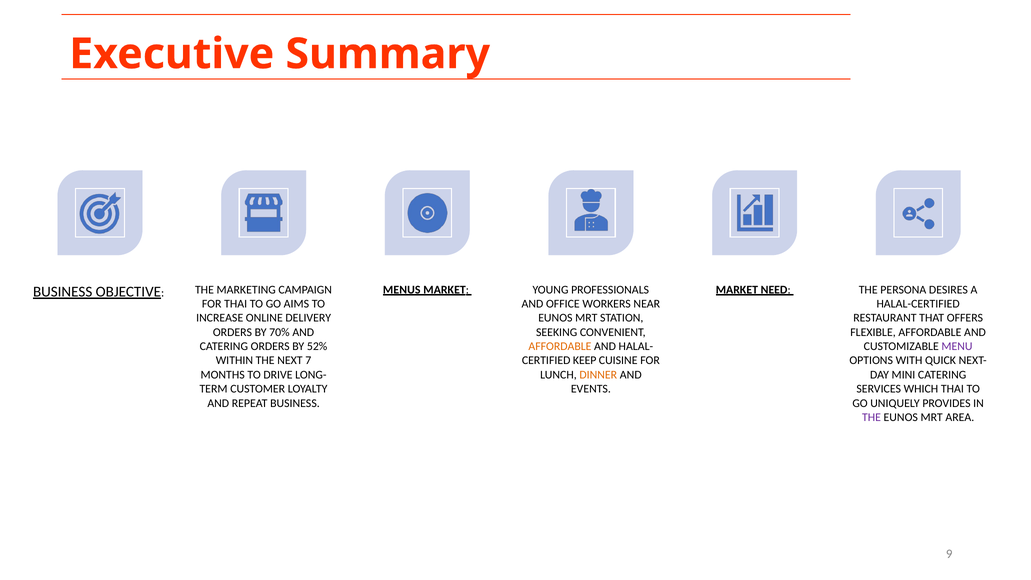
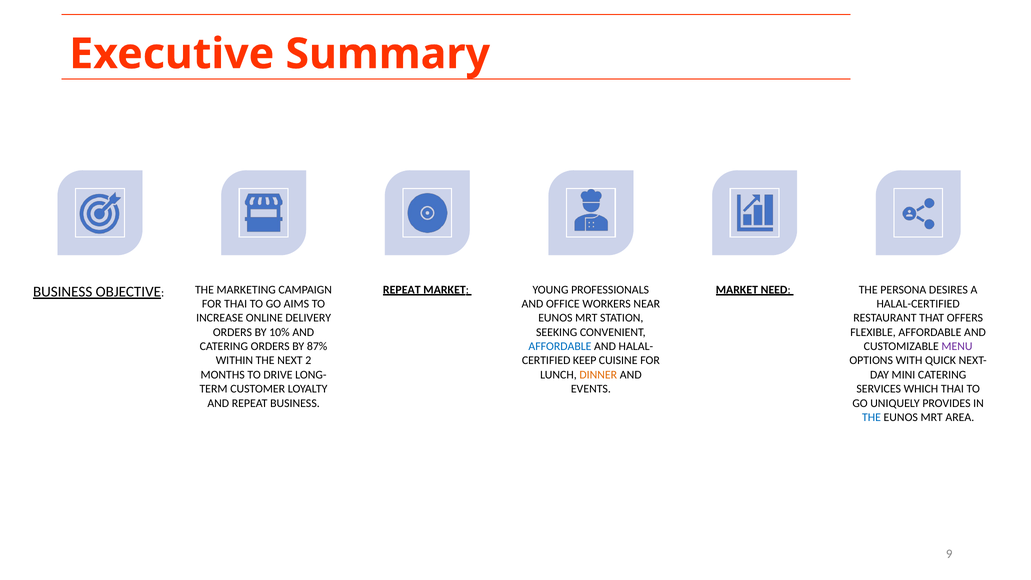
MENUS: MENUS -> REPEAT (402, 290)
70%: 70% -> 10% (279, 332)
52%: 52% -> 87% (317, 346)
AFFORDABLE colour: orange -> blue (560, 346)
7: 7 -> 2 (308, 361)
THE colour: purple -> blue (871, 417)
